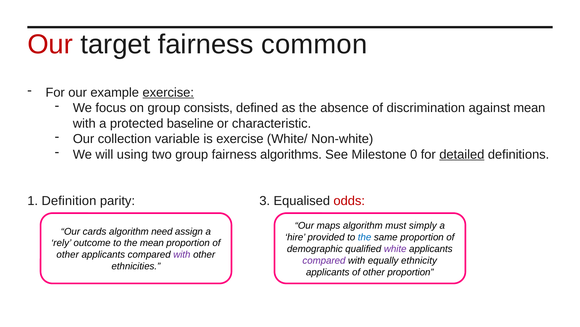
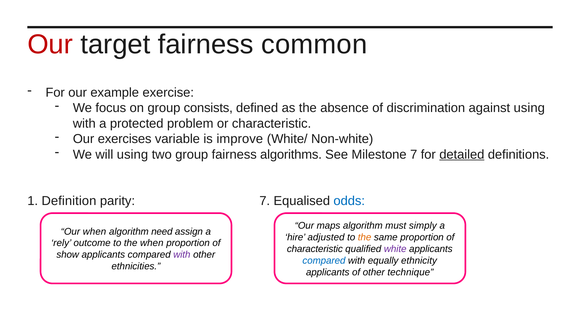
exercise underline: present -> none (168, 92)
against mean: mean -> using (529, 108)
baseline: baseline -> problem (190, 123)
collection: collection -> exercises (125, 139)
is exercise: exercise -> improve (240, 139)
Milestone 0: 0 -> 7 (414, 154)
parity 3: 3 -> 7 (265, 201)
odds colour: red -> blue (349, 201)
Our cards: cards -> when (95, 231)
provided: provided -> adjusted (326, 237)
the colour: blue -> orange (365, 237)
the mean: mean -> when (152, 243)
demographic: demographic -> characteristic (315, 248)
other: other -> show (68, 254)
compared colour: purple -> blue (324, 260)
other proportion: proportion -> technique (410, 272)
